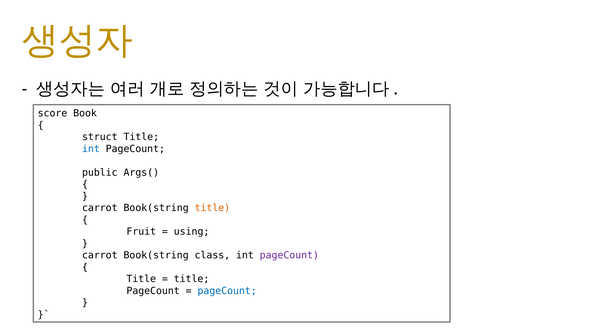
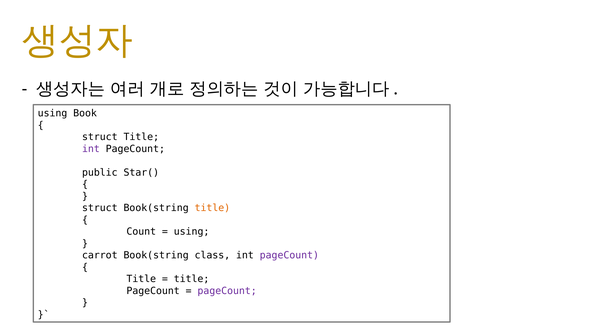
score: score -> using (52, 113)
int colour: blue -> purple (91, 149)
Args(: Args( -> Star( (141, 173)
carrot: carrot -> struct (100, 208)
Fruit: Fruit -> Count (141, 232)
pageCount colour: blue -> purple (227, 291)
